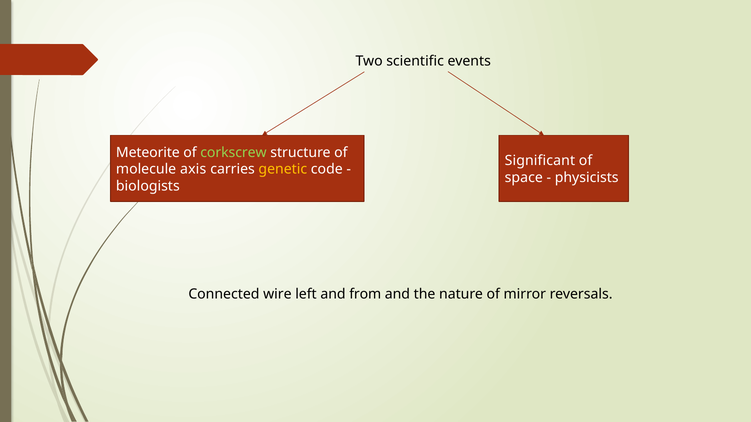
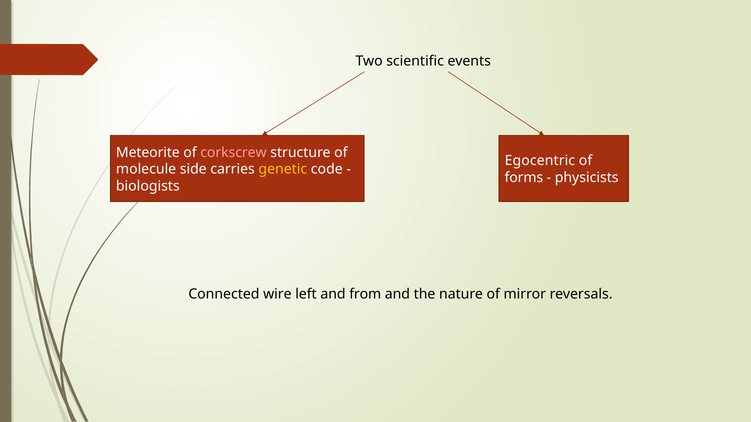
corkscrew colour: light green -> pink (233, 153)
Significant: Significant -> Egocentric (540, 161)
axis: axis -> side (193, 169)
space: space -> forms (524, 178)
